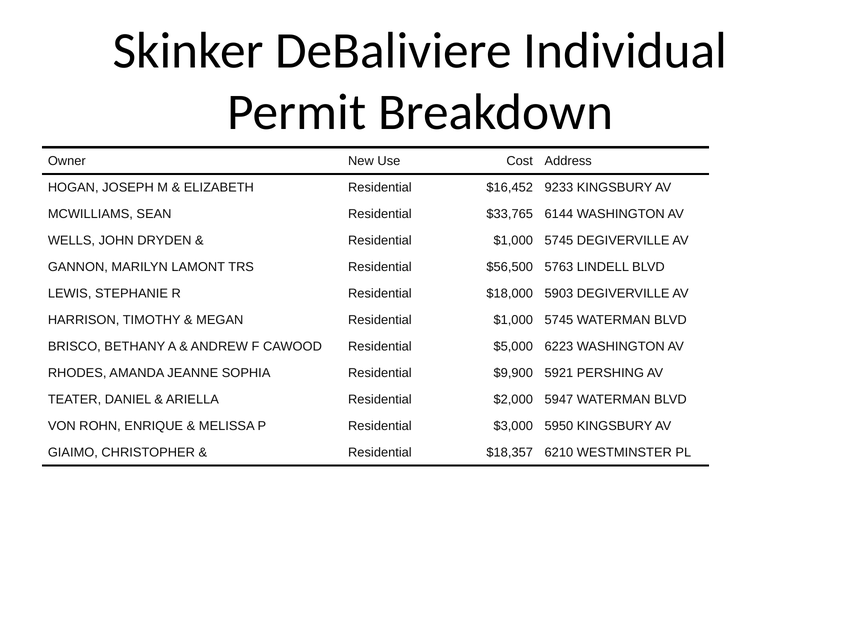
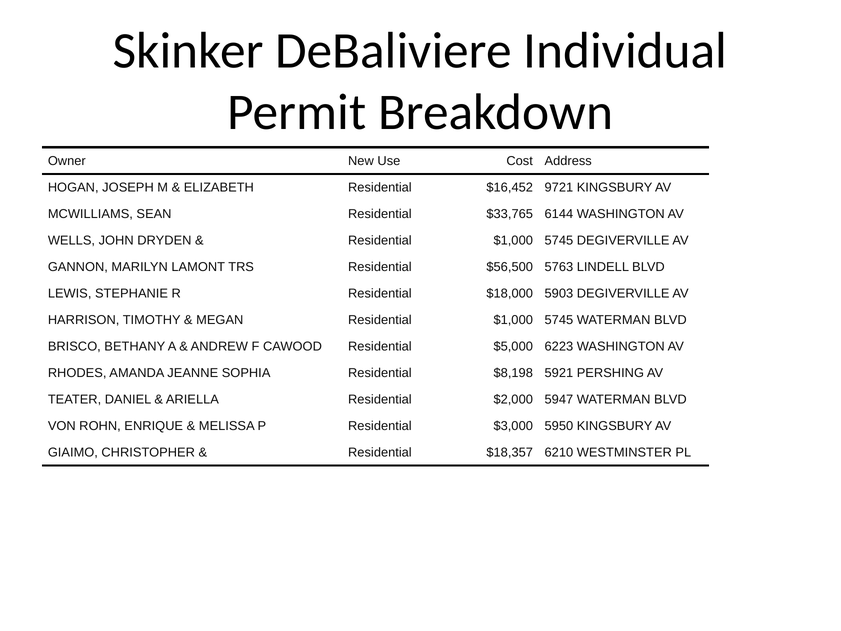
9233: 9233 -> 9721 (559, 187)
$9,900: $9,900 -> $8,198 (513, 373)
